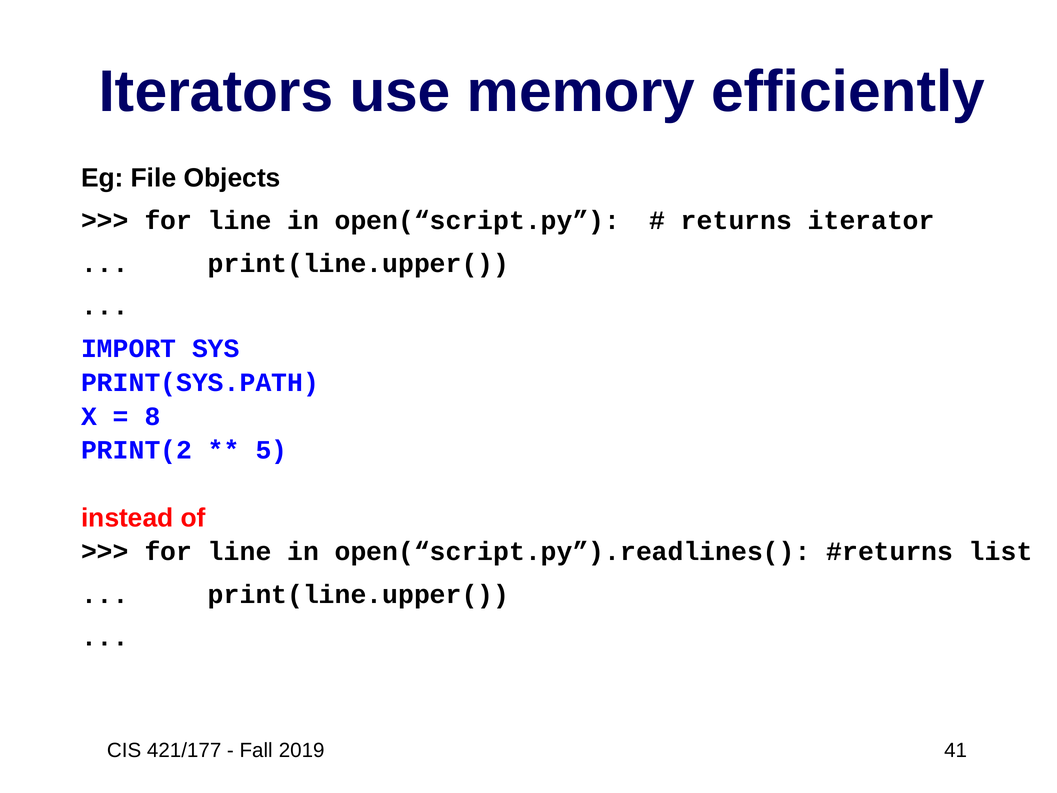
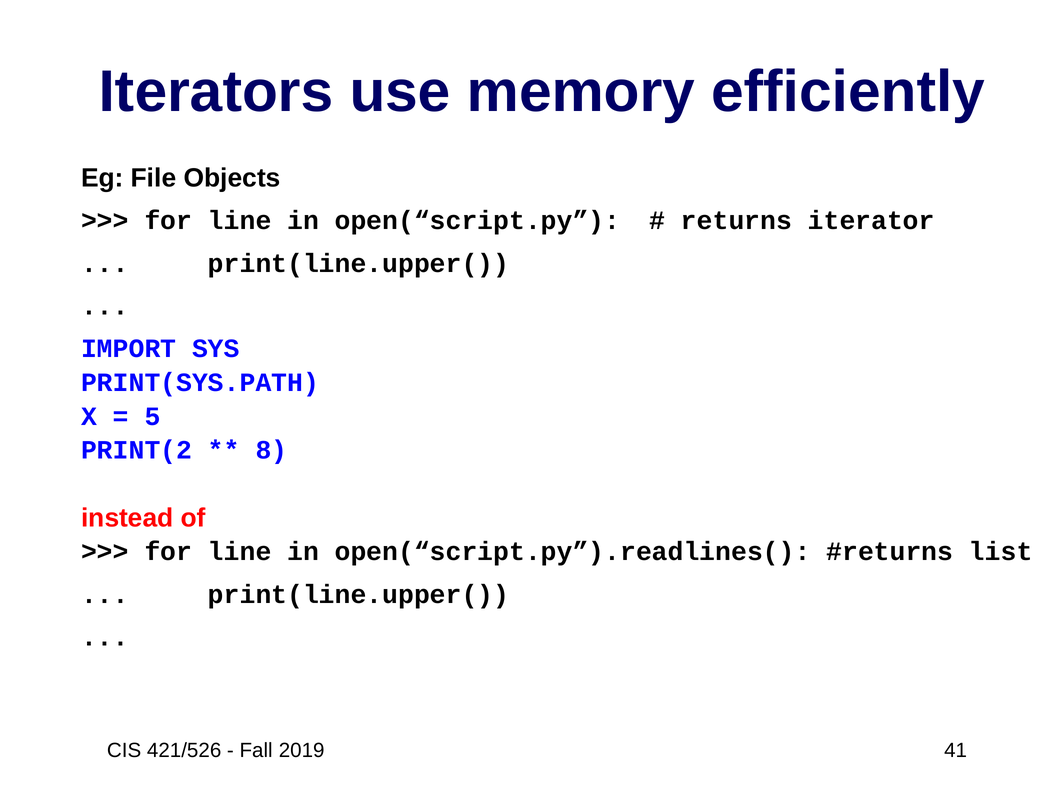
8: 8 -> 5 (152, 416)
5: 5 -> 8 (271, 450)
421/177: 421/177 -> 421/526 (184, 750)
